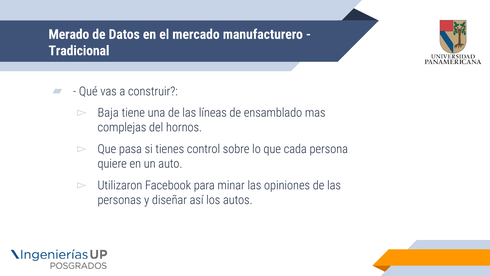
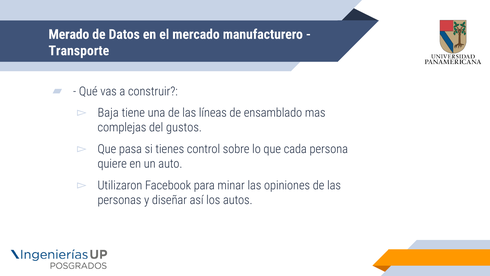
Tradicional: Tradicional -> Transporte (79, 51)
hornos: hornos -> gustos (184, 127)
